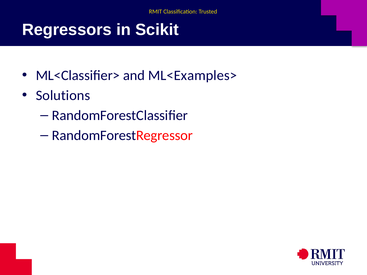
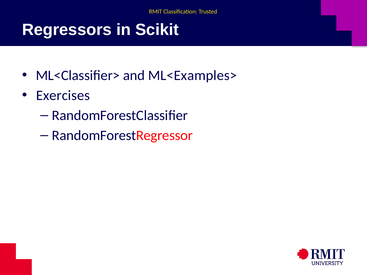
Solutions: Solutions -> Exercises (63, 96)
